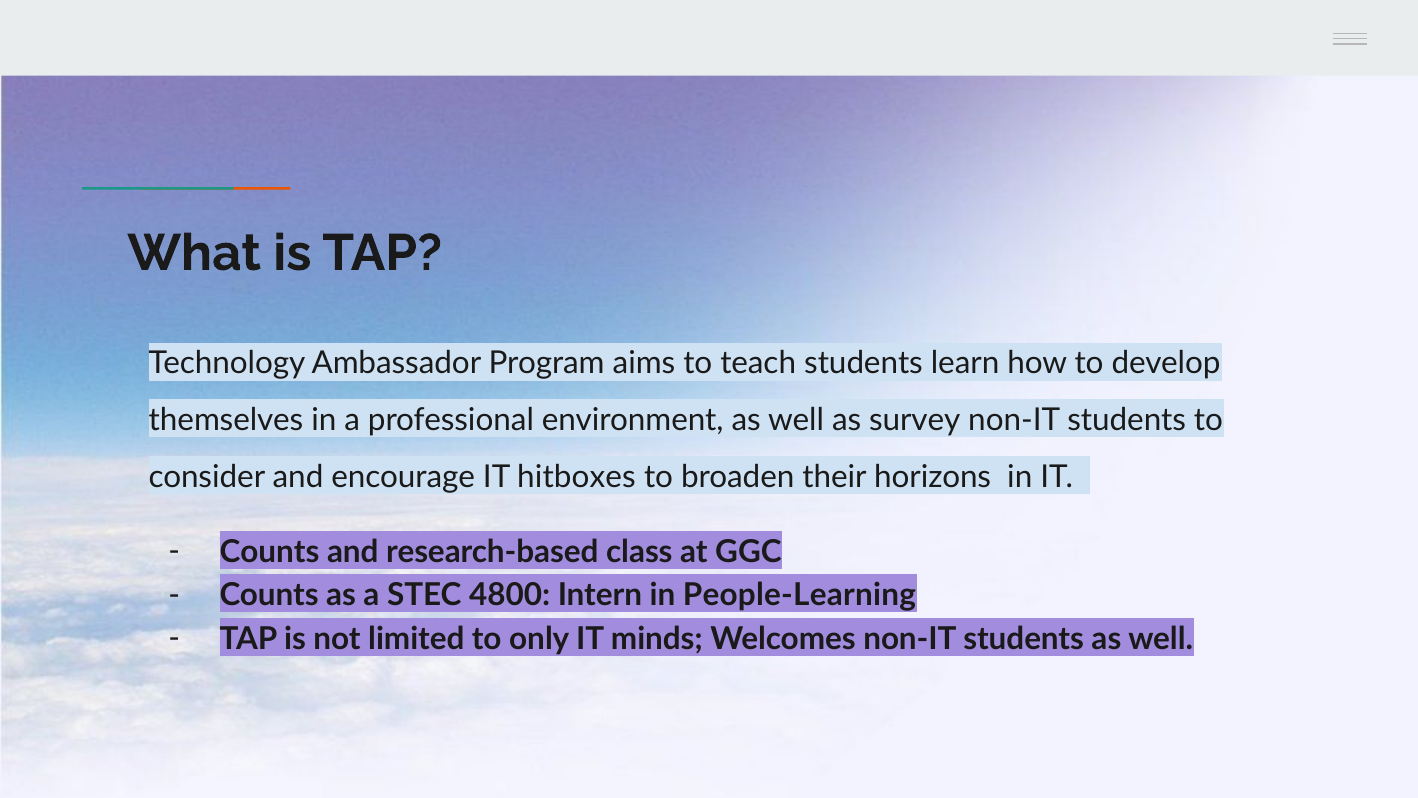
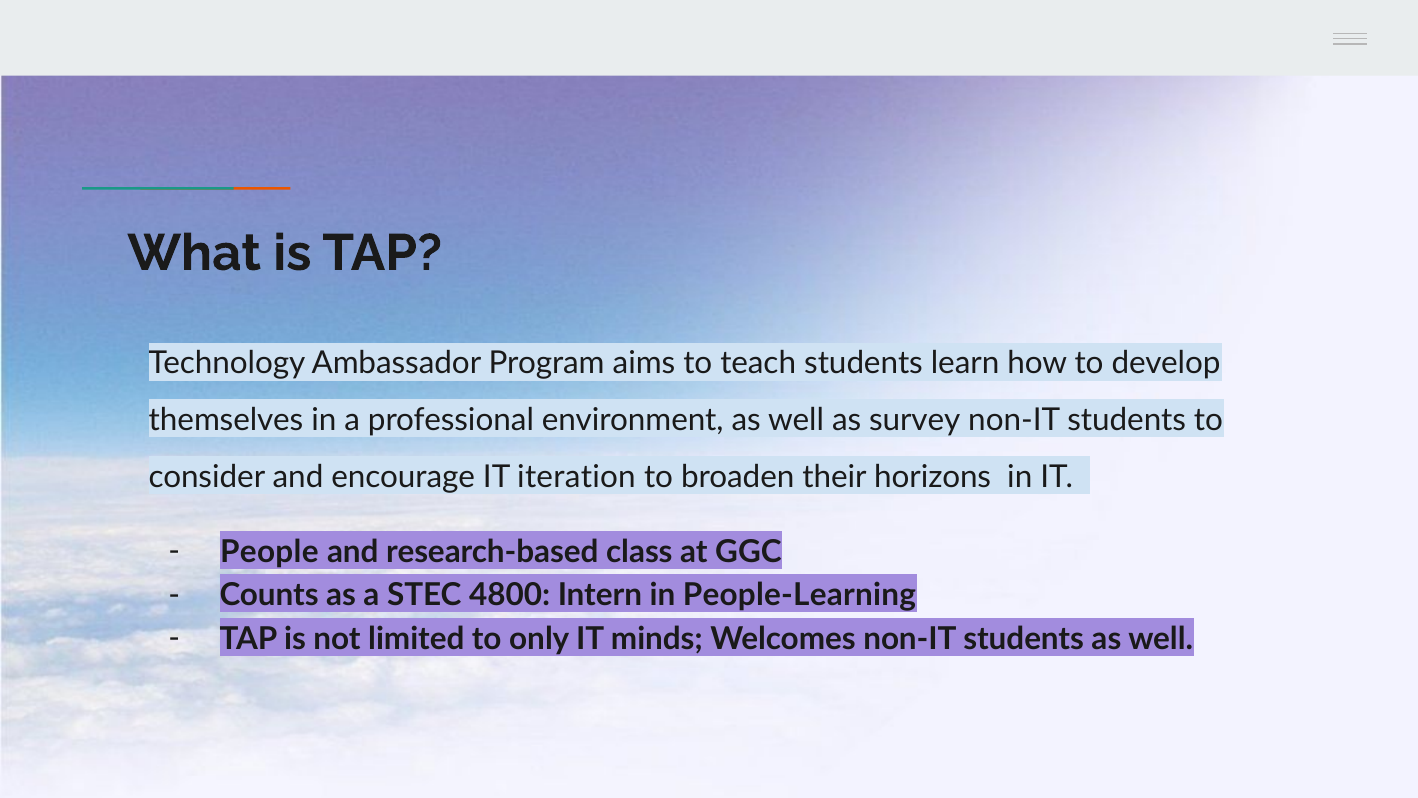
hitboxes: hitboxes -> iteration (576, 477)
Counts: Counts -> People (269, 552)
